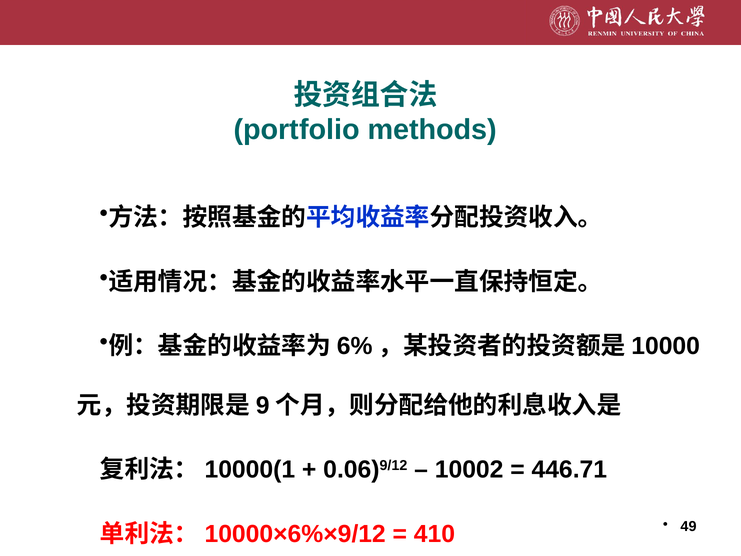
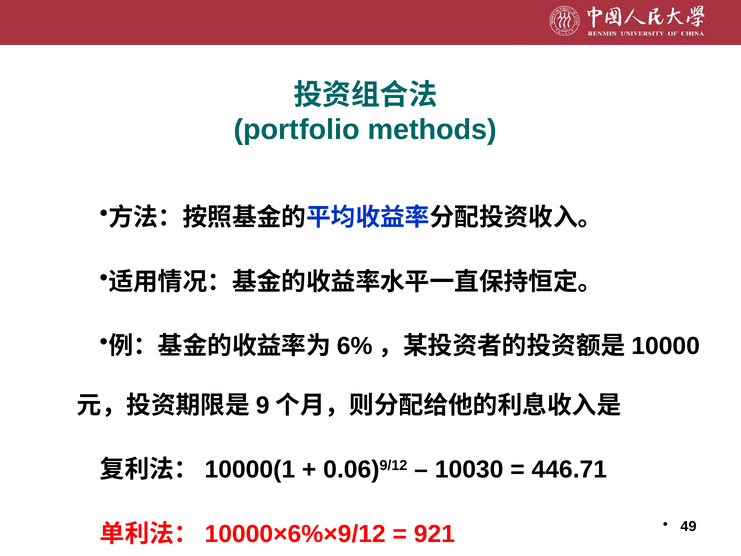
10002: 10002 -> 10030 (469, 469)
410: 410 -> 921 (434, 534)
